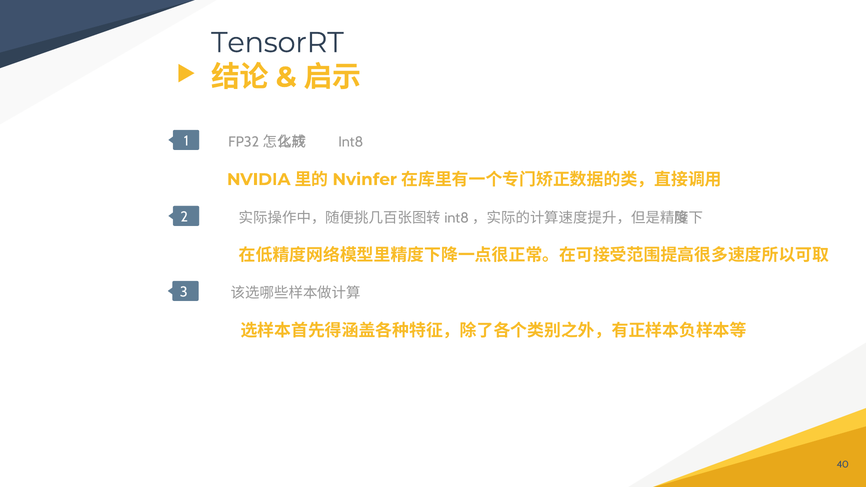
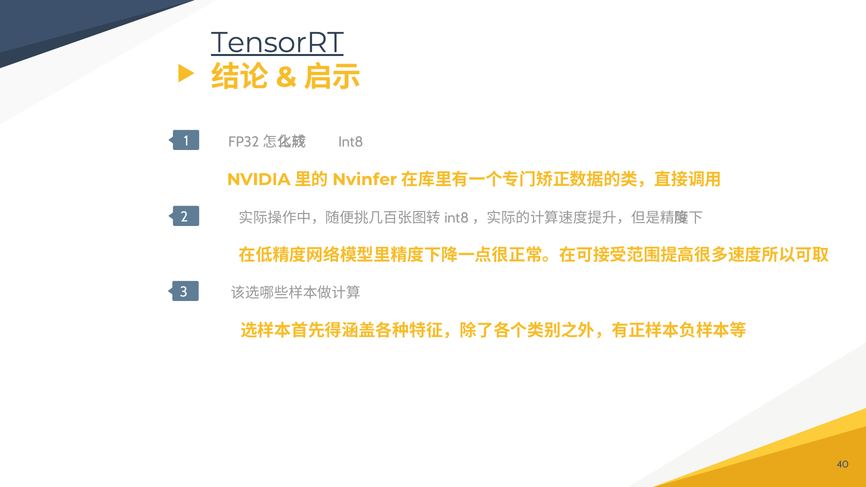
TensorRT underline: none -> present (277, 43)
